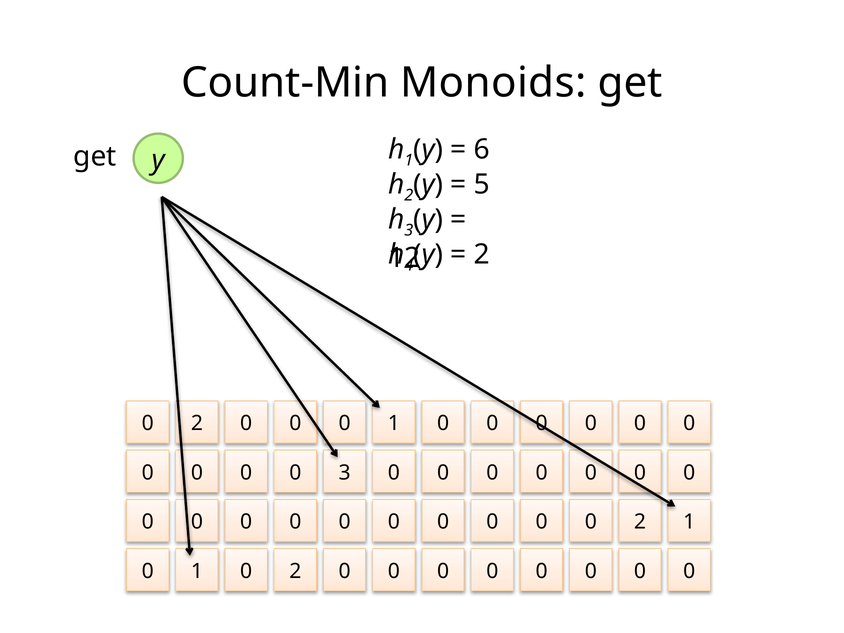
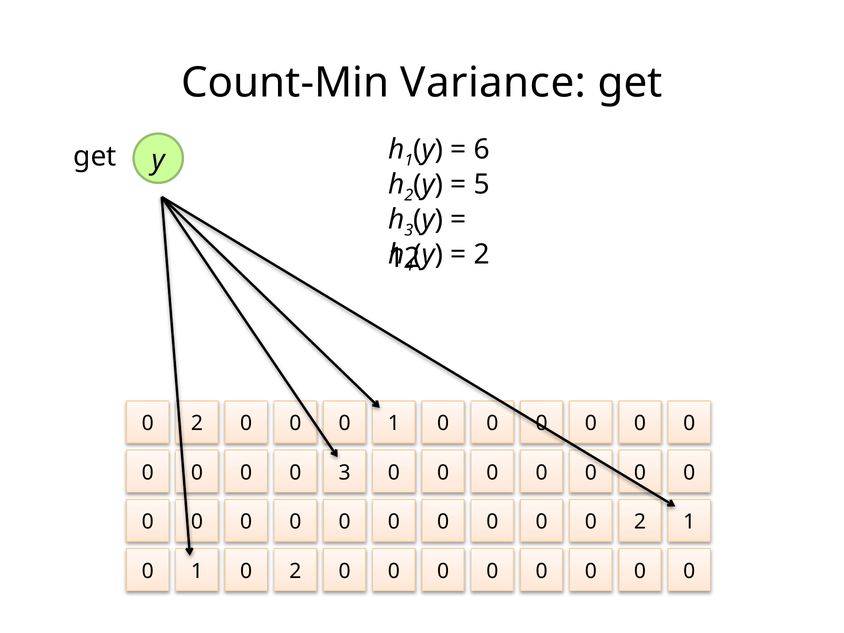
Monoids: Monoids -> Variance (493, 83)
